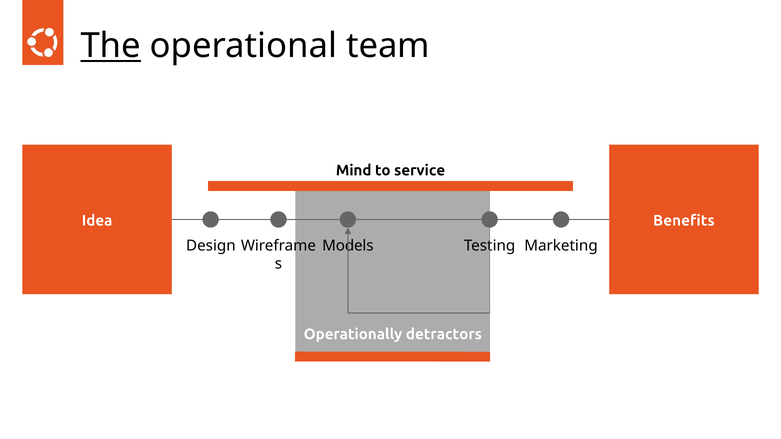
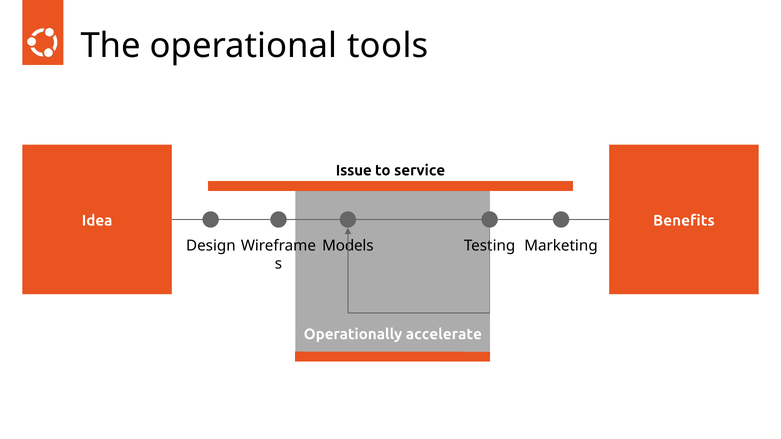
The underline: present -> none (111, 46)
team: team -> tools (388, 46)
Mind: Mind -> Issue (354, 170)
detractors: detractors -> accelerate (444, 334)
